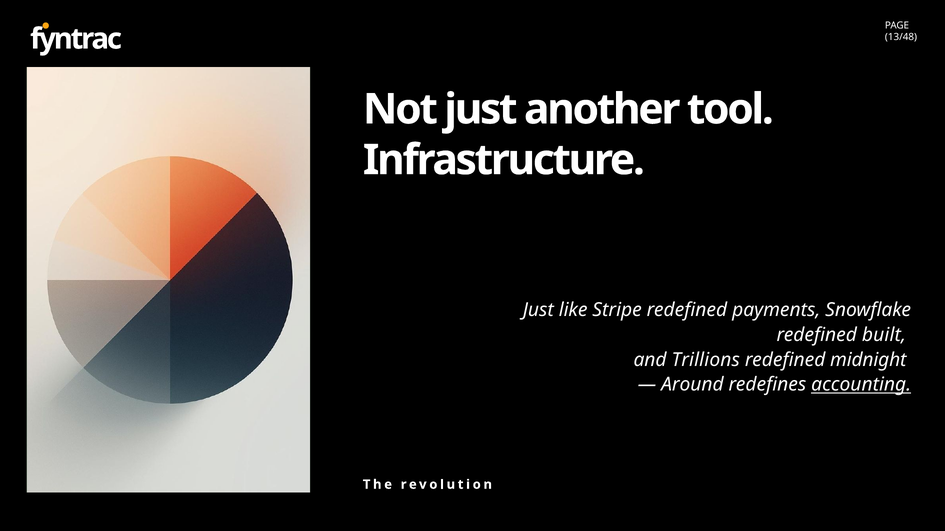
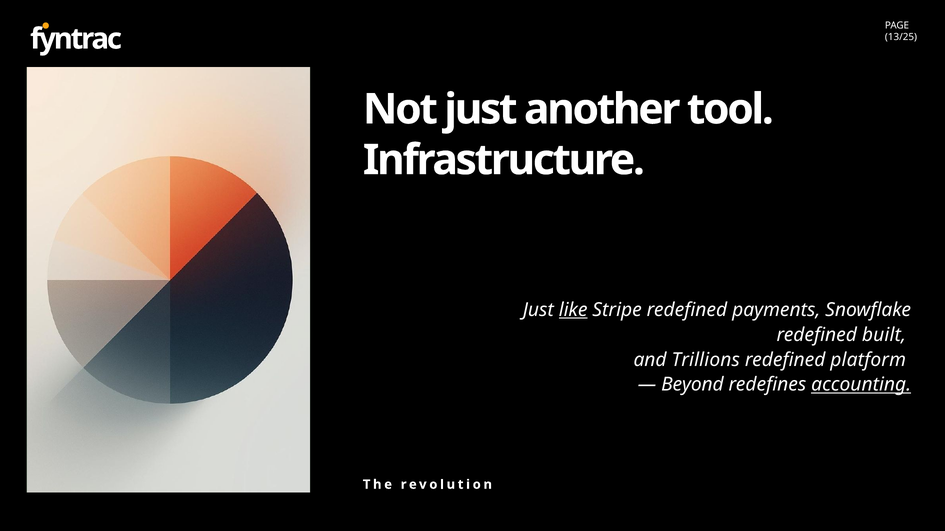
13/48: 13/48 -> 13/25 (901, 37)
like underline: none -> present (573, 310)
midnight: midnight -> platform (868, 360)
Around: Around -> Beyond (692, 385)
